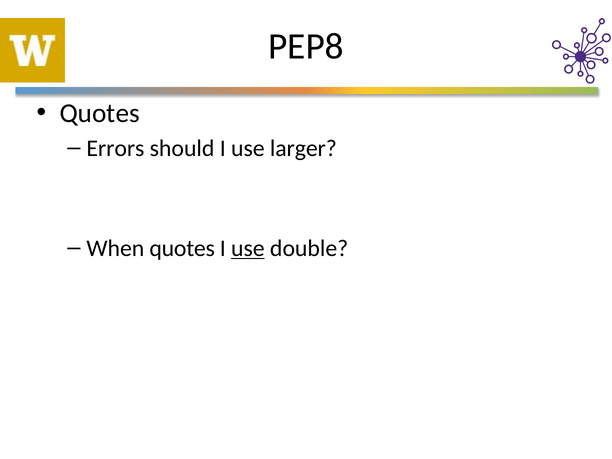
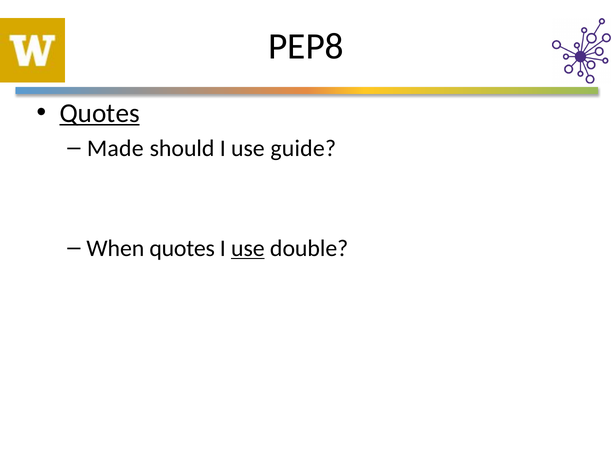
Quotes underline: none -> present (100, 113)
Errors: Errors -> Made (115, 148)
larger: larger -> guide (303, 148)
